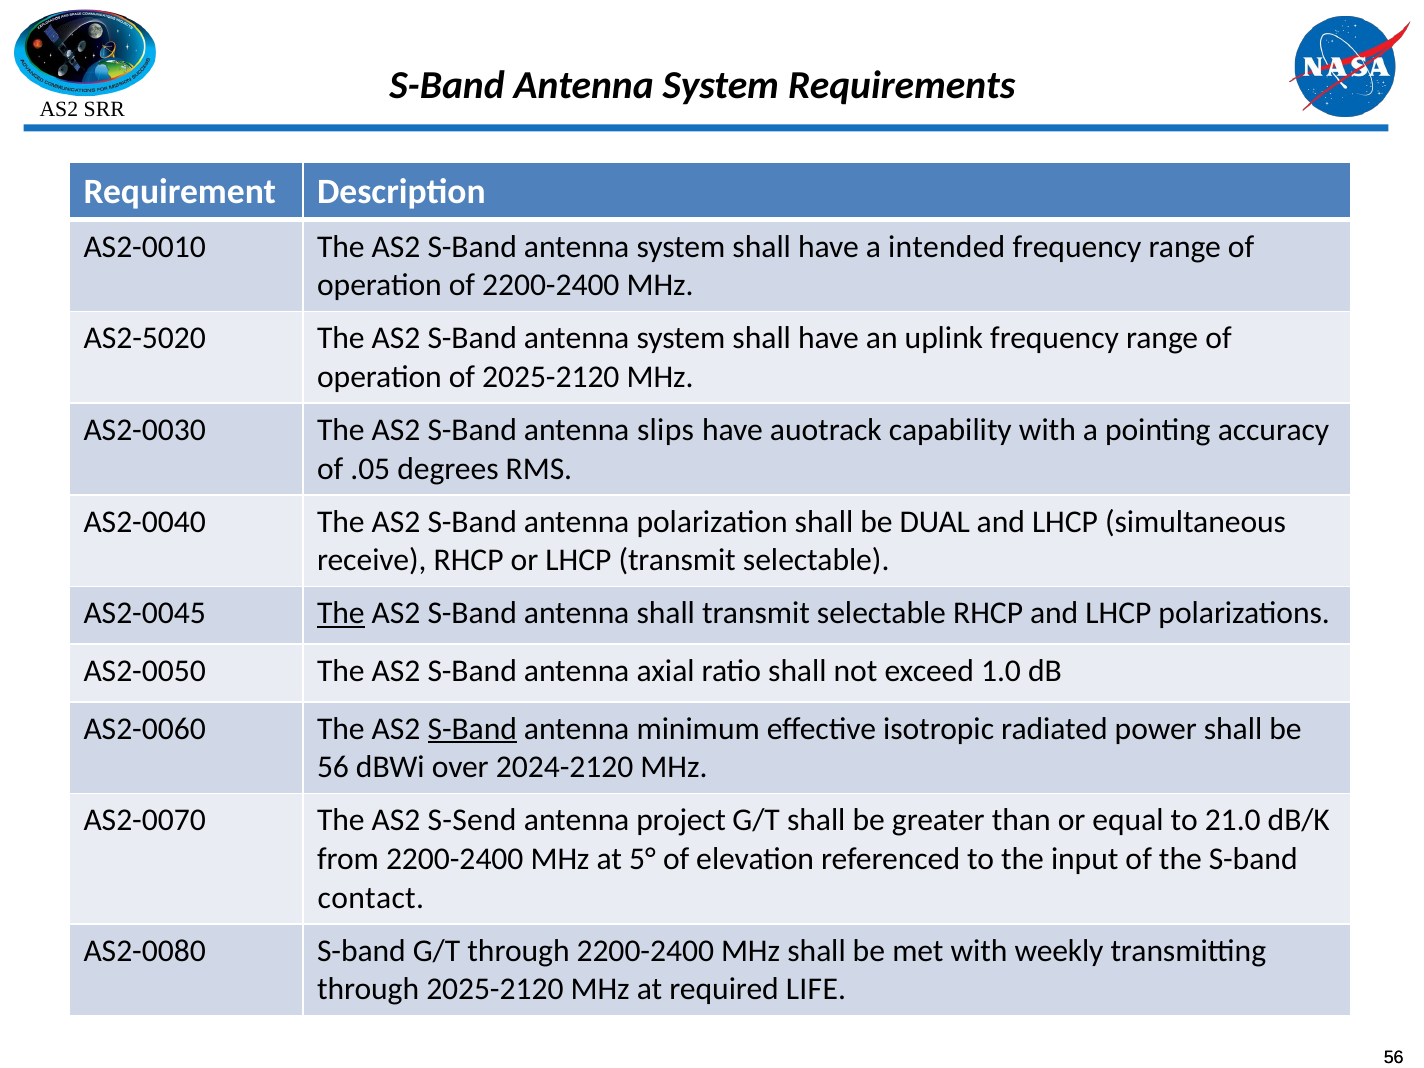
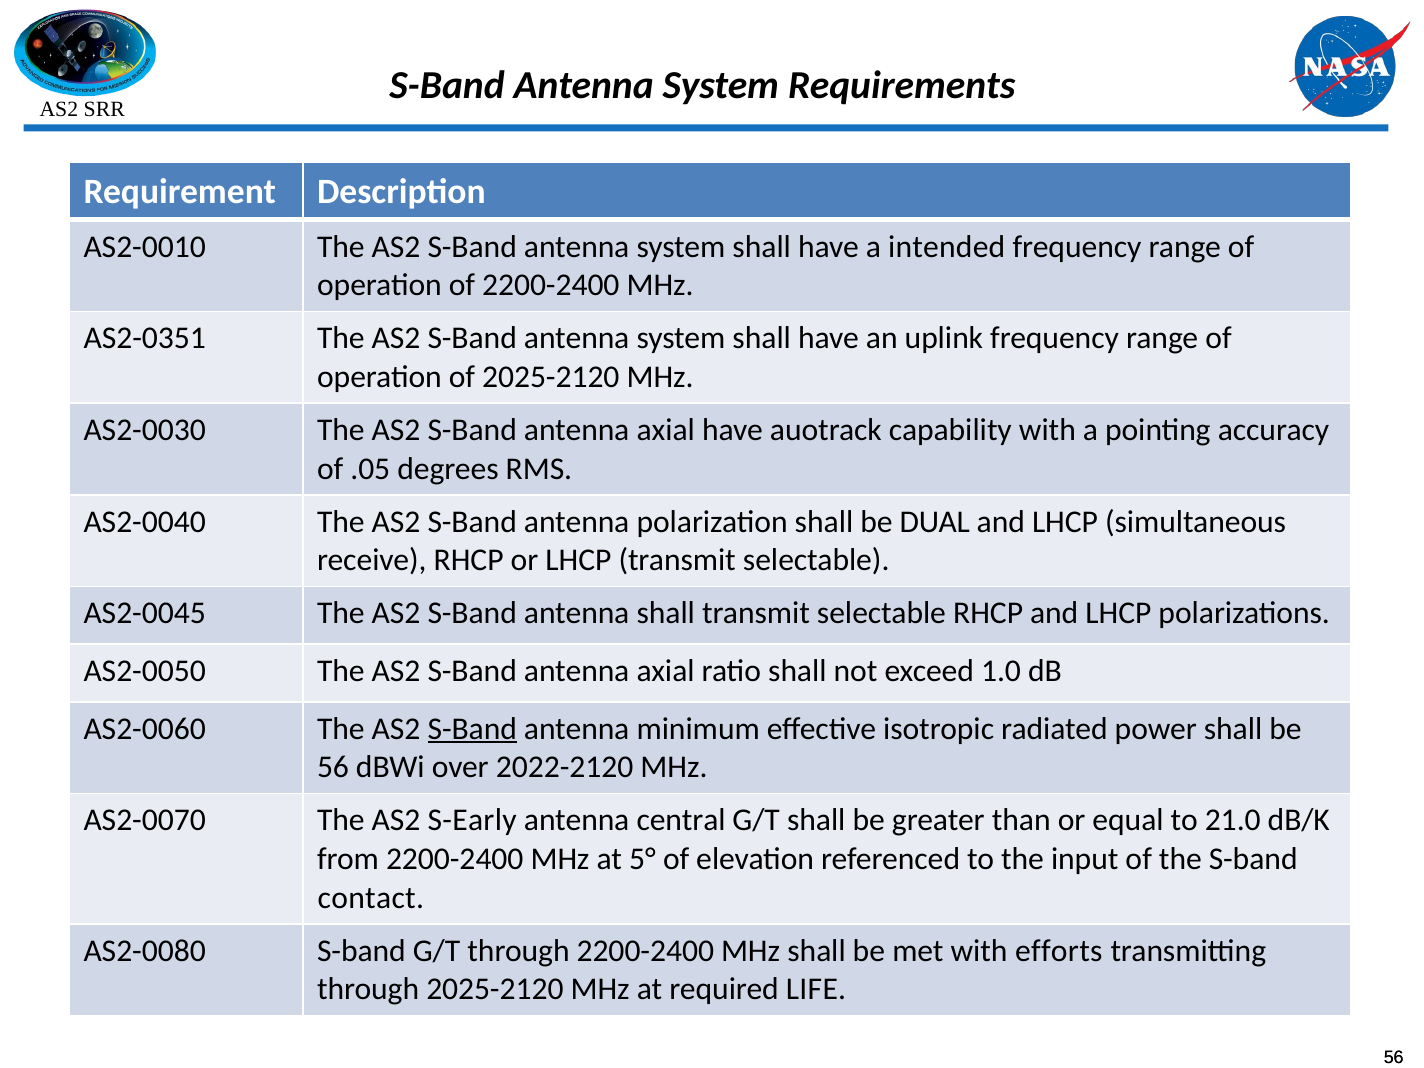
AS2-5020: AS2-5020 -> AS2-0351 (145, 338)
slips: slips -> axial (666, 430)
The underline: present -> none (341, 613)
2024-2120: 2024-2120 -> 2022-2120 (565, 767)
S-Send: S-Send -> S-Early (472, 820)
project: project -> central (681, 820)
weekly: weekly -> efforts (1059, 951)
